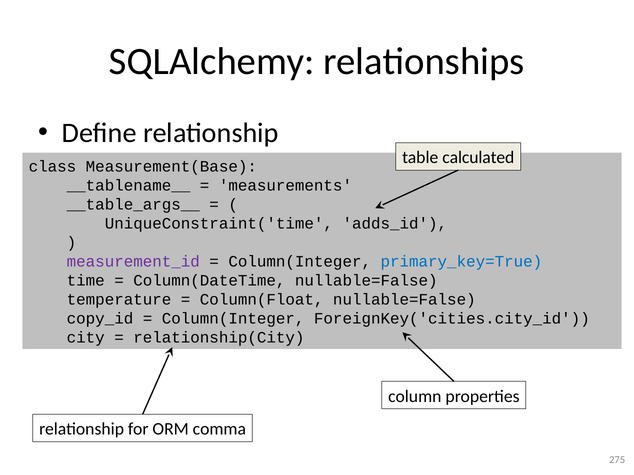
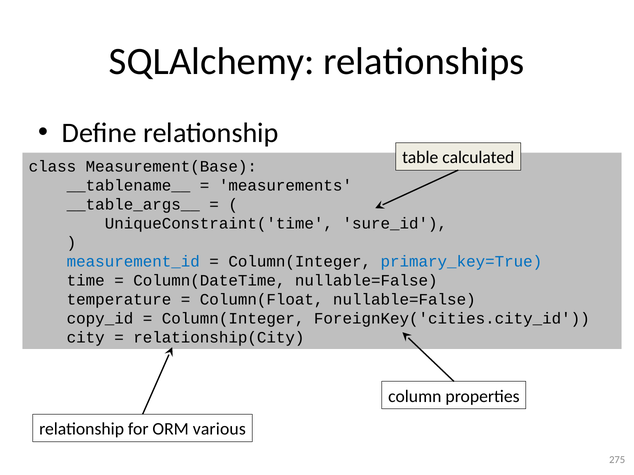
adds_id: adds_id -> sure_id (395, 224)
measurement_id colour: purple -> blue (133, 262)
comma: comma -> various (219, 430)
